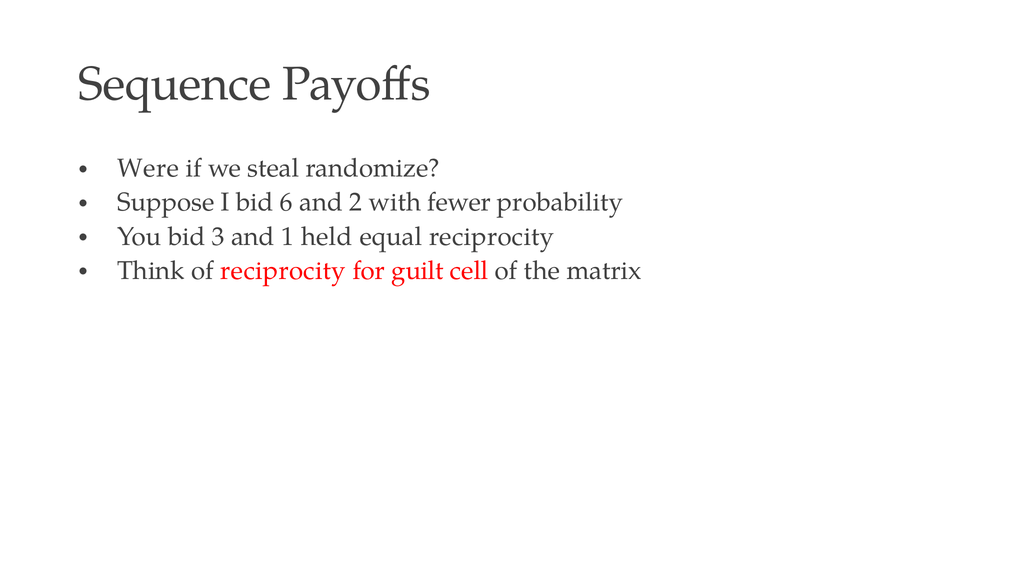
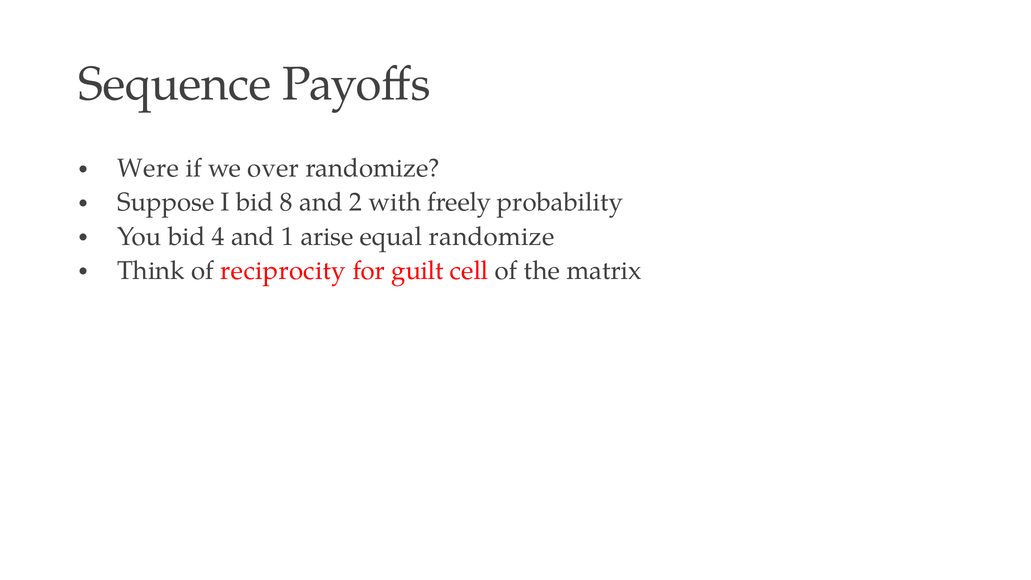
steal: steal -> over (273, 168)
6: 6 -> 8 (286, 202)
fewer: fewer -> freely (459, 202)
3: 3 -> 4 (218, 237)
held: held -> arise (327, 237)
equal reciprocity: reciprocity -> randomize (492, 237)
